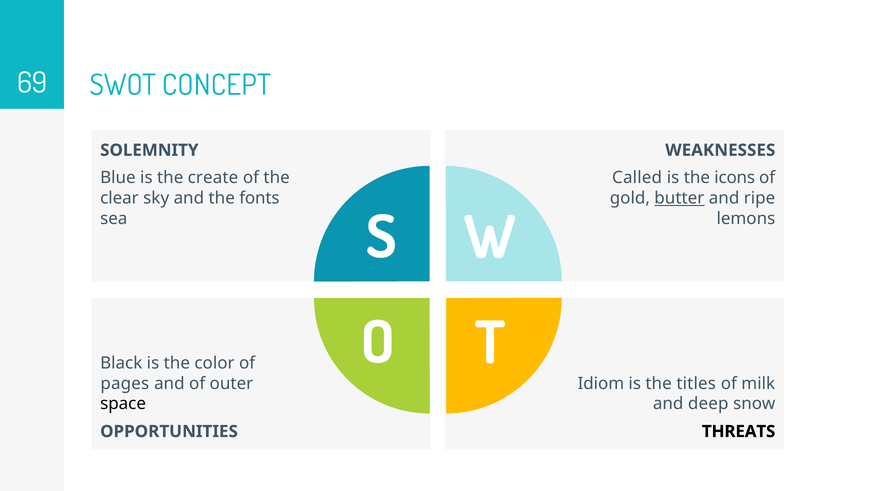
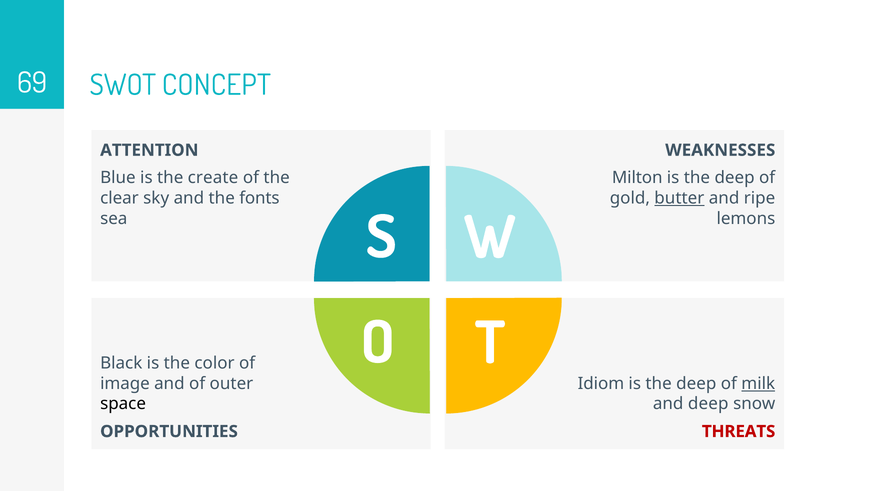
SOLEMNITY: SOLEMNITY -> ATTENTION (149, 150)
Called: Called -> Milton (637, 178)
icons: icons -> deep (735, 178)
pages: pages -> image (125, 384)
titles: titles -> deep (696, 384)
milk underline: none -> present (758, 384)
THREATS colour: black -> red (739, 432)
